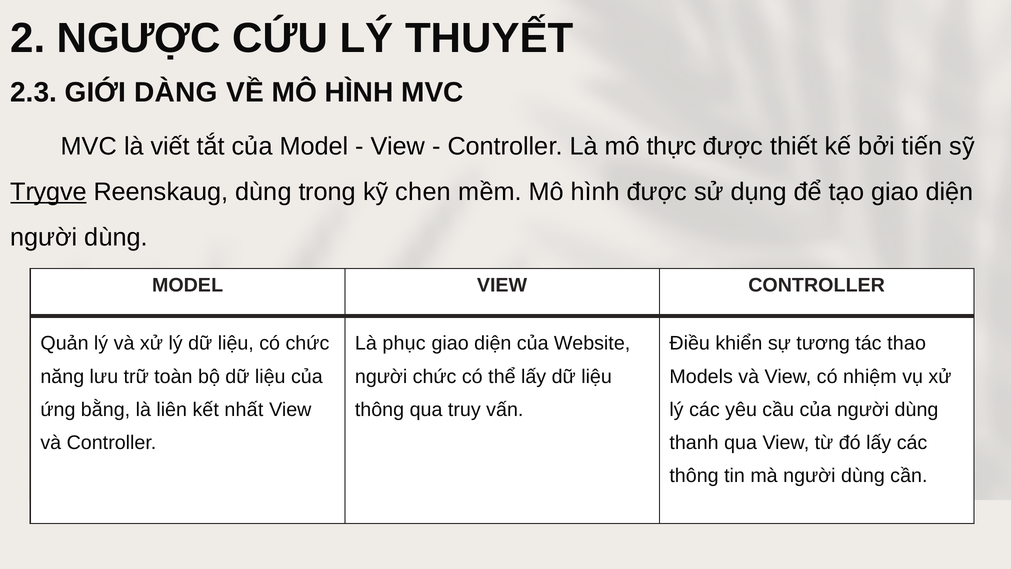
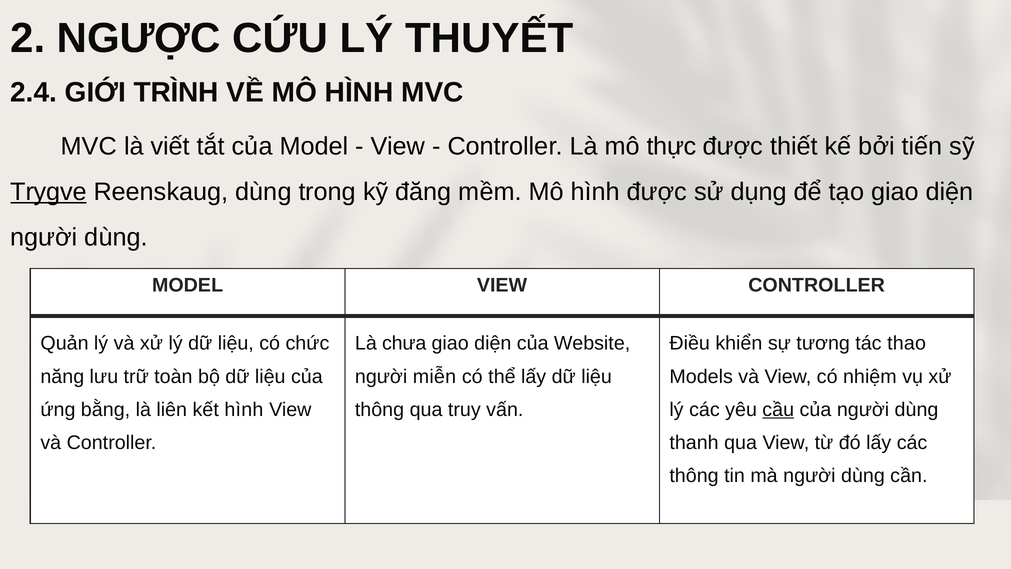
2.3: 2.3 -> 2.4 (34, 92)
DÀNG: DÀNG -> TRÌNH (176, 92)
chen: chen -> đăng (423, 192)
phục: phục -> chưa (404, 343)
người chức: chức -> miễn (434, 376)
kết nhất: nhất -> hình (244, 409)
cầu underline: none -> present (778, 409)
